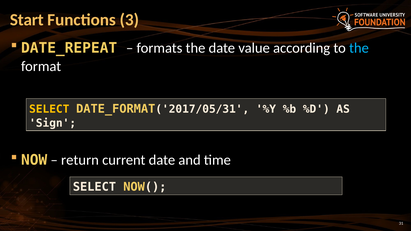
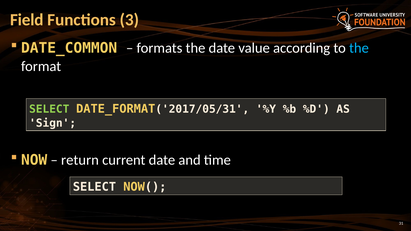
Start: Start -> Field (27, 20)
DATE_REPEAT: DATE_REPEAT -> DATE_COMMON (69, 48)
SELECT colour: yellow -> light green (49, 109)
